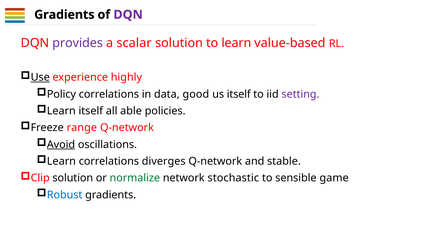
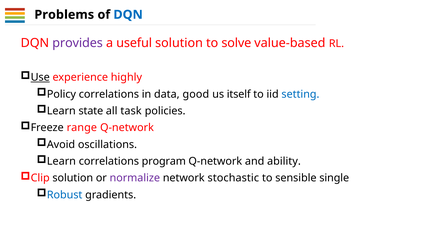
Gradients: Gradients -> Problems (64, 15)
DQN colour: purple -> blue (128, 15)
scalar: scalar -> useful (134, 43)
to learn: learn -> solve (236, 43)
setting colour: purple -> blue (300, 94)
Learn itself: itself -> state (91, 111)
able: able -> task (131, 111)
Avoid underline: present -> none (61, 145)
diverges: diverges -> program (164, 162)
stable: stable -> ability (284, 162)
normalize colour: green -> purple (135, 178)
game: game -> single (334, 178)
